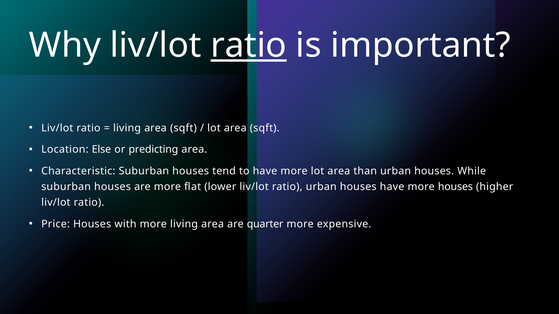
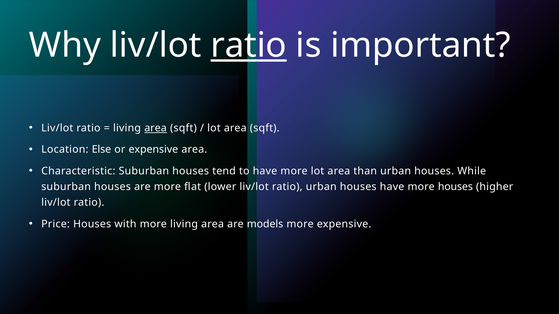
area underline: none -> present (155, 128)
or predicting: predicting -> expensive (153, 150)
quarter: quarter -> models (265, 224)
